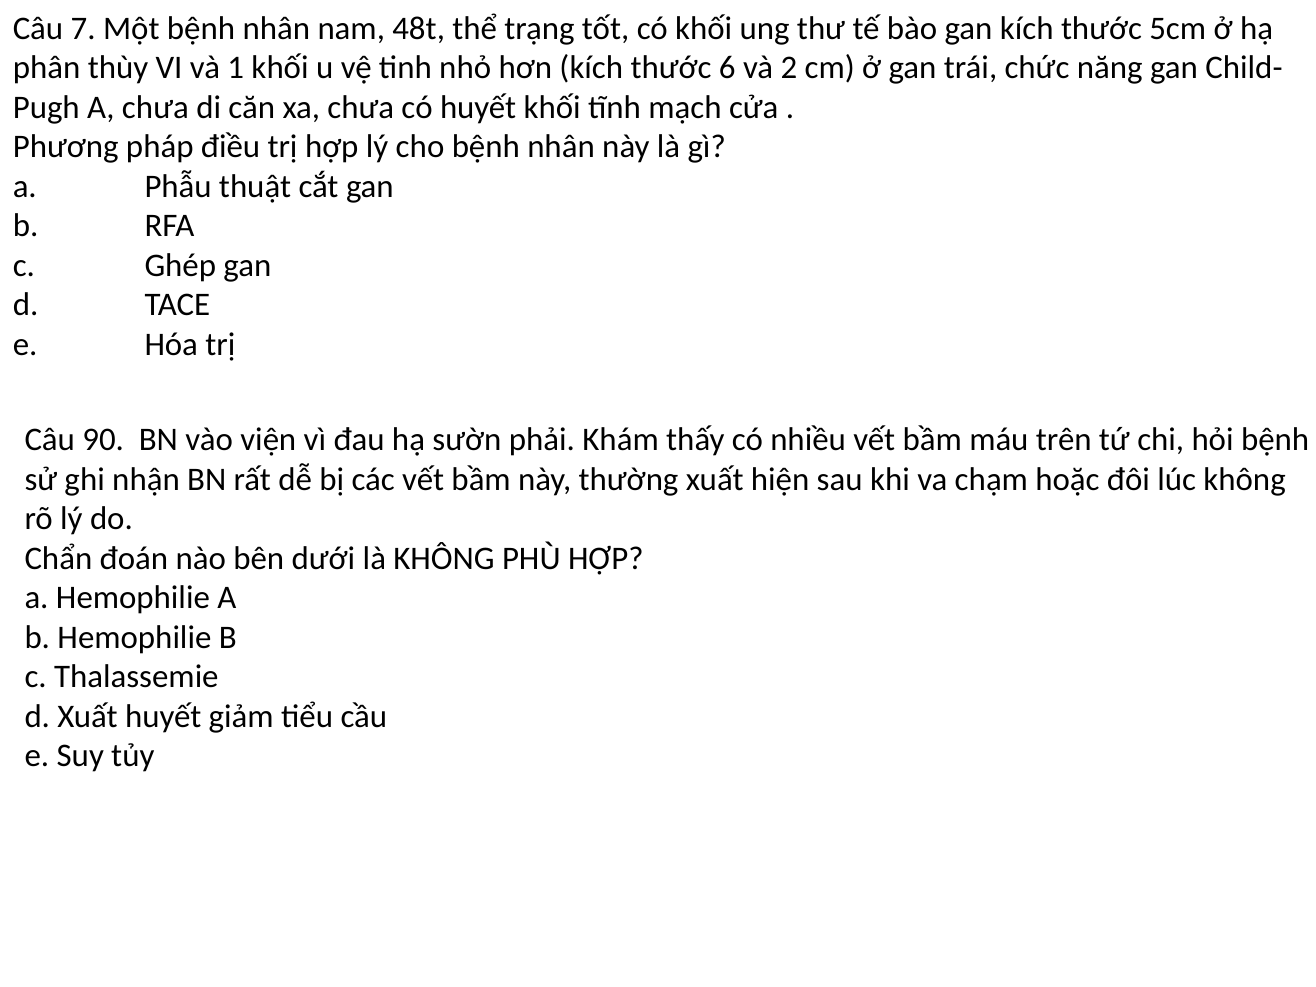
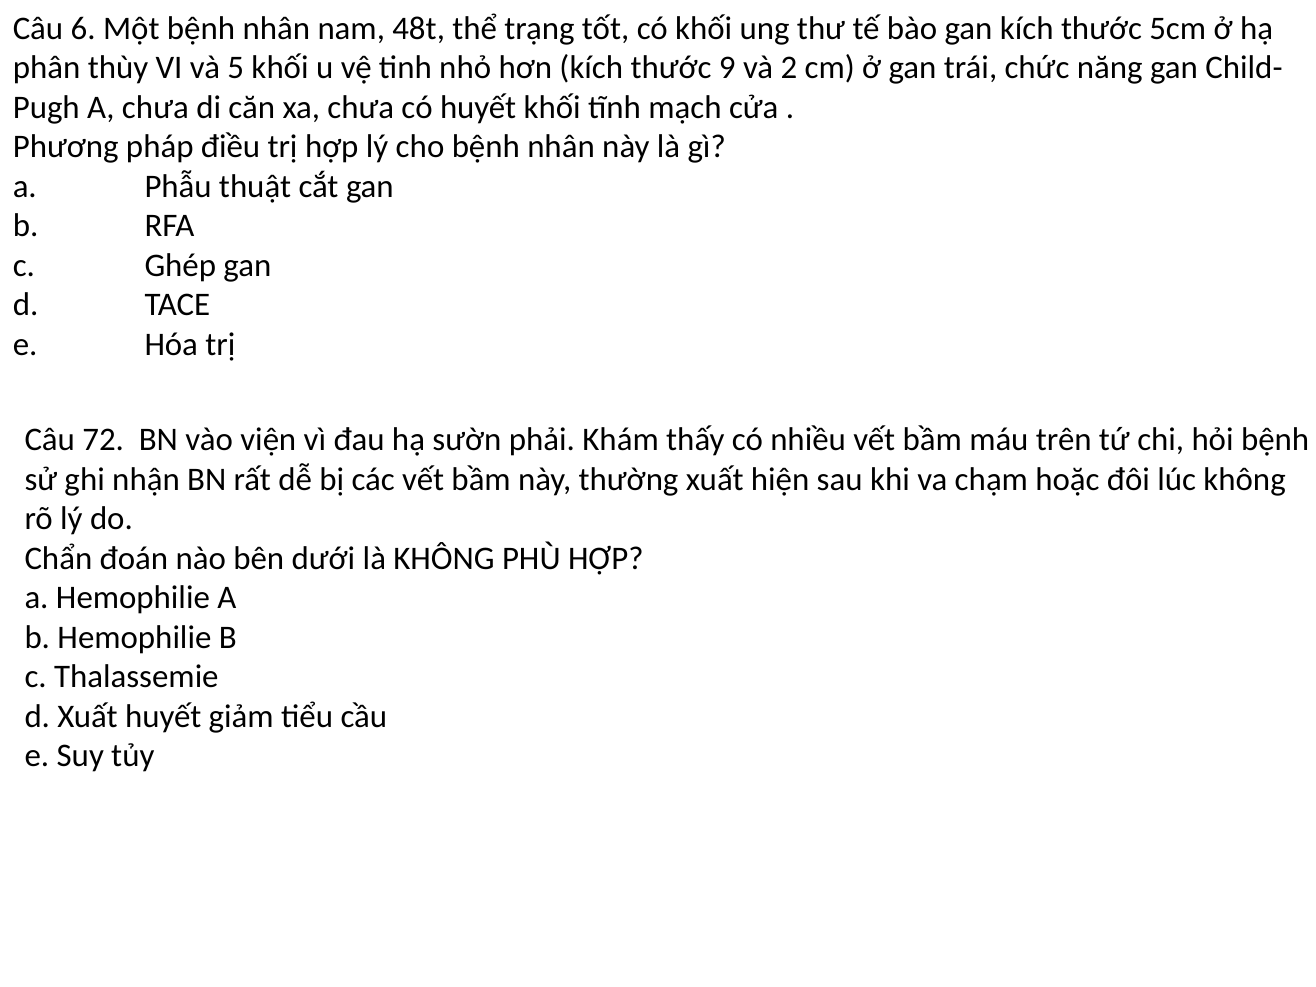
7: 7 -> 6 (83, 28)
1: 1 -> 5 (236, 68)
6: 6 -> 9 (727, 68)
90: 90 -> 72 (103, 440)
